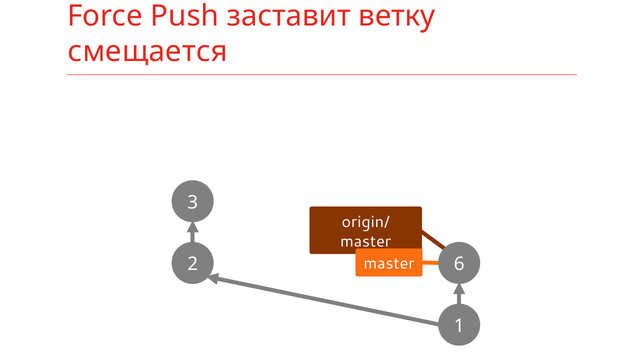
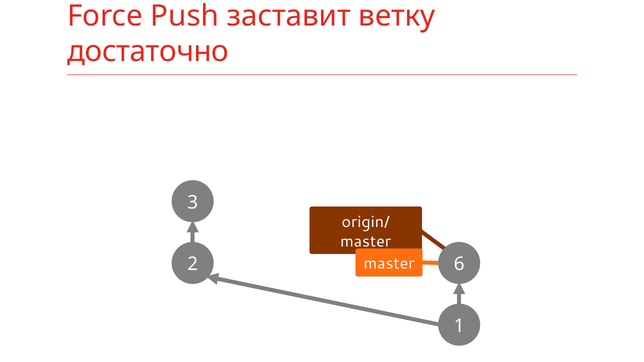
смещается: смещается -> достаточно (148, 51)
